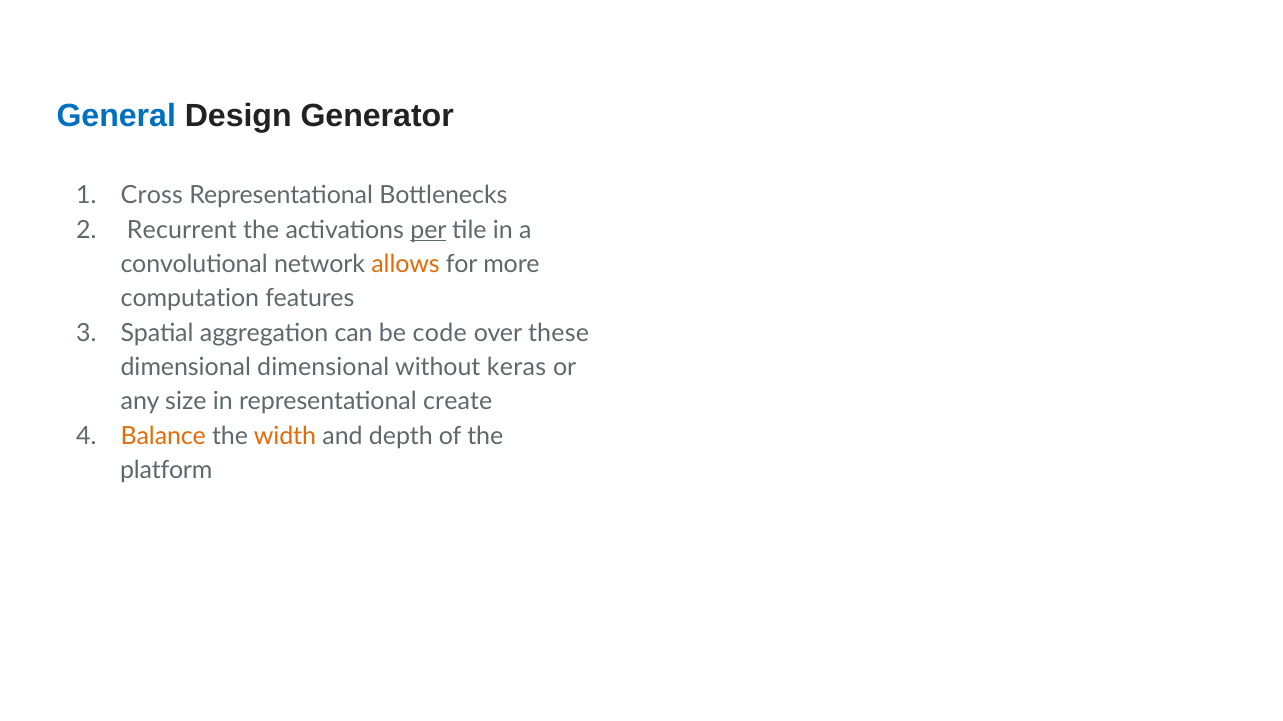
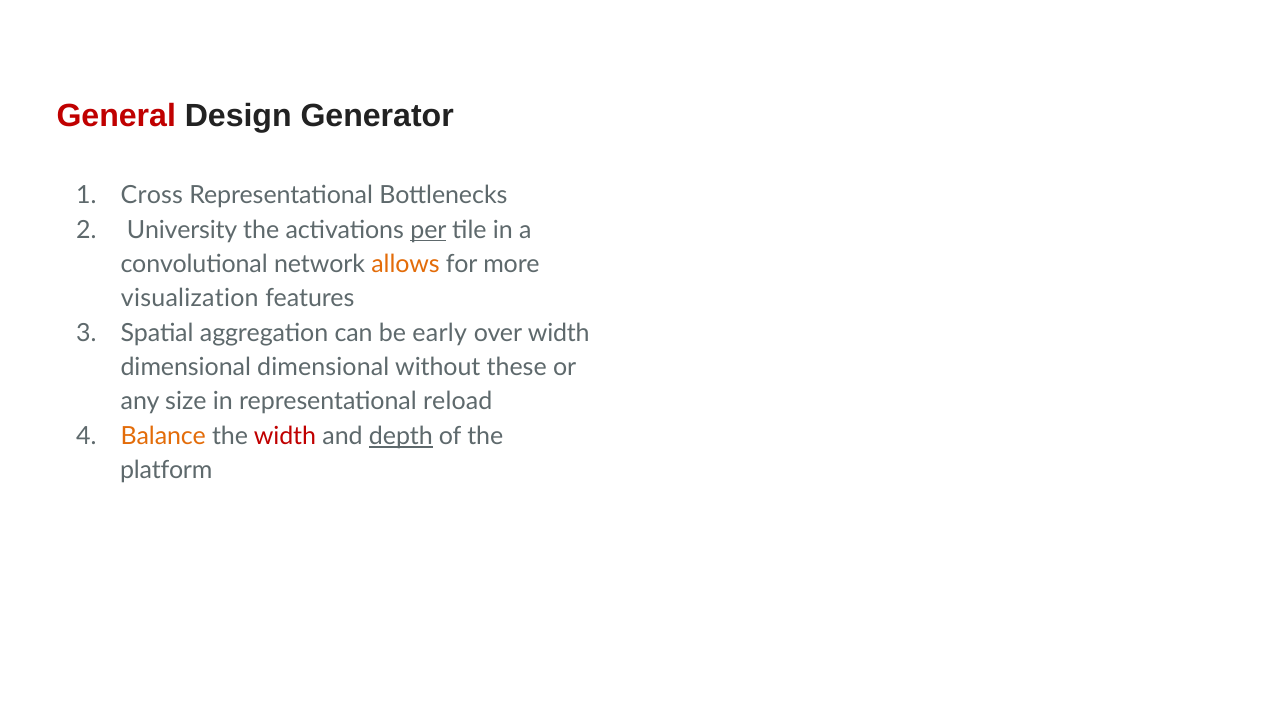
General colour: blue -> red (116, 116)
Recurrent: Recurrent -> University (182, 230)
computation: computation -> visualization (190, 299)
code: code -> early (440, 333)
over these: these -> width (559, 333)
keras: keras -> these (517, 368)
create: create -> reload (458, 402)
width colour: orange -> red (285, 436)
depth underline: none -> present (401, 436)
